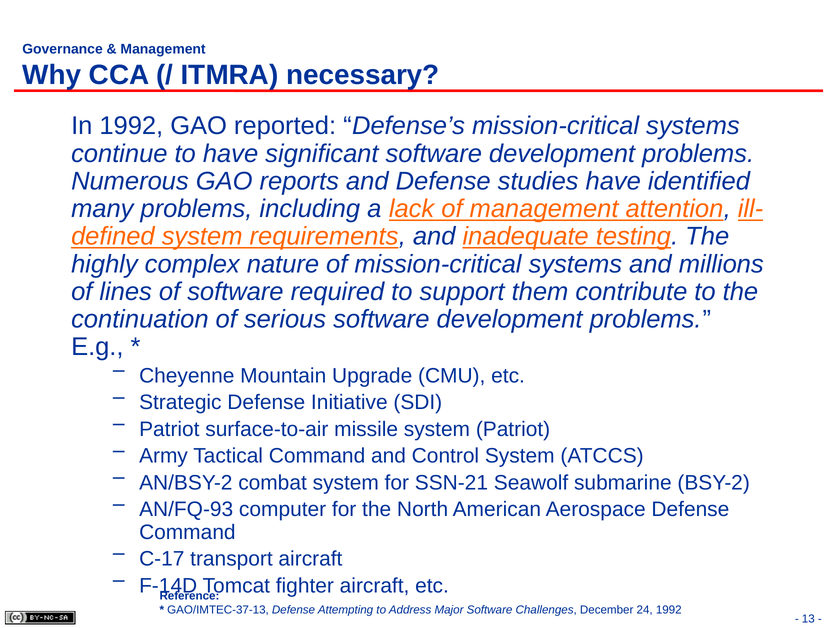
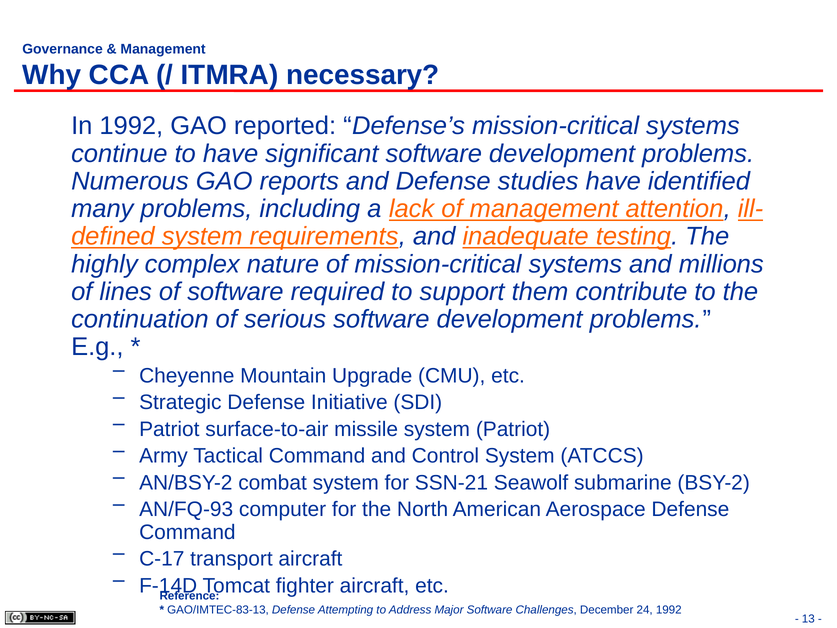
GAO/IMTEC-37-13: GAO/IMTEC-37-13 -> GAO/IMTEC-83-13 (218, 610)
